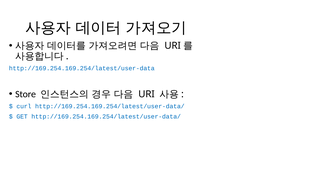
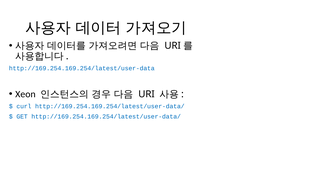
Store: Store -> Xeon (25, 94)
